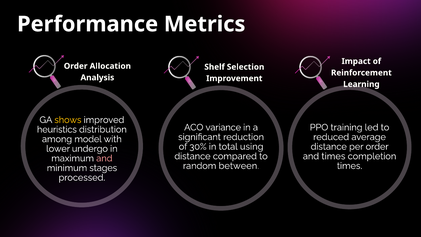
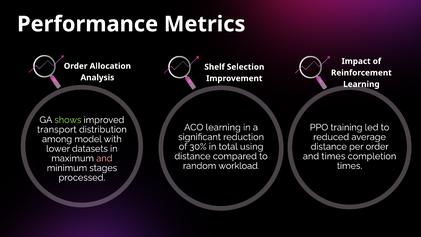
shows colour: yellow -> light green (68, 120)
ACO variance: variance -> learning (223, 127)
heuristics: heuristics -> transport (57, 129)
undergo: undergo -> datasets (90, 149)
between: between -> workload (239, 166)
